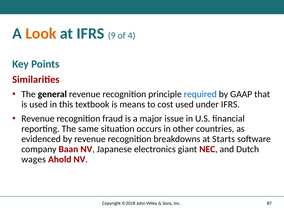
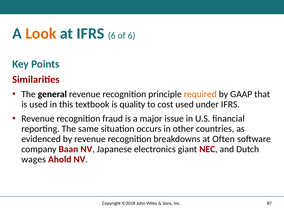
S 9: 9 -> 6 (112, 36)
of 4: 4 -> 6 (132, 36)
required colour: blue -> orange (200, 94)
means: means -> quality (132, 104)
Starts: Starts -> Often (224, 139)
